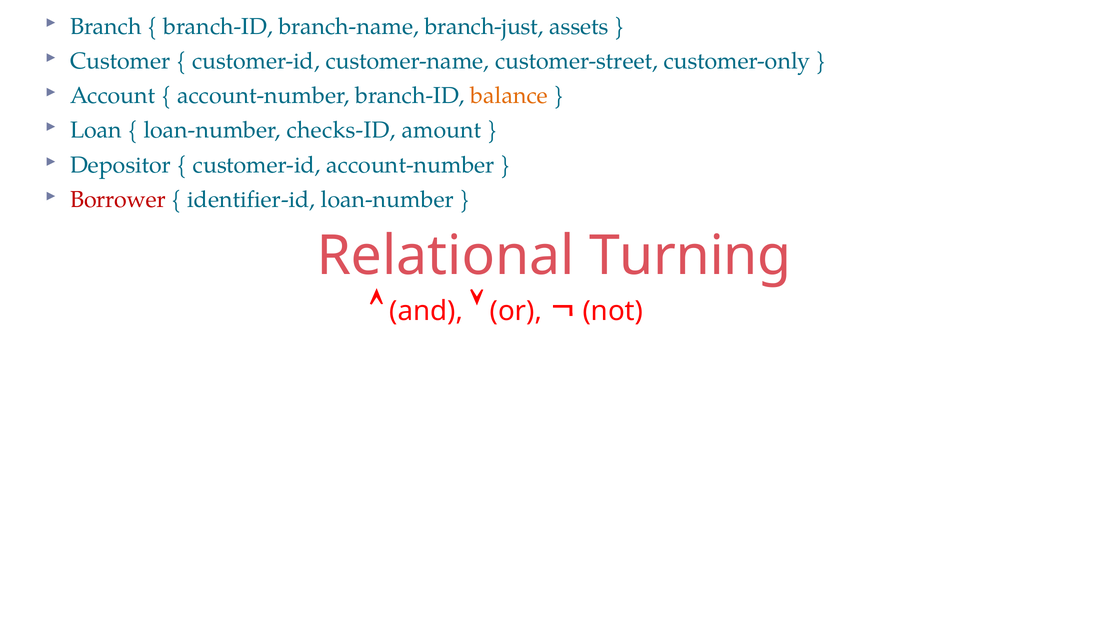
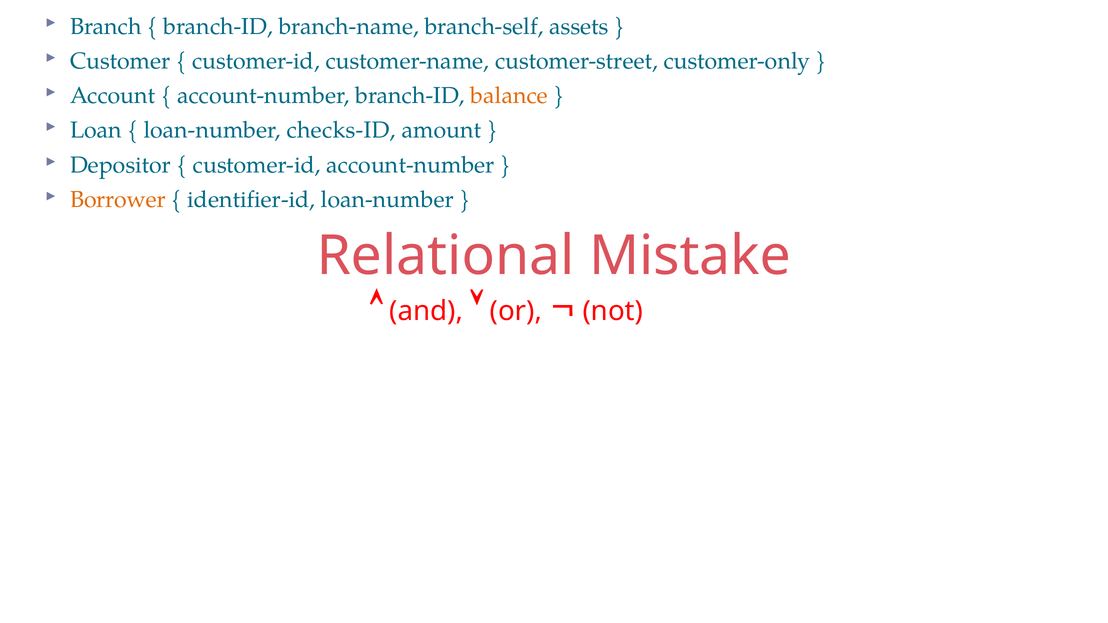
branch-just: branch-just -> branch-self (484, 26)
Borrower colour: red -> orange (118, 200)
Turning: Turning -> Mistake (690, 256)
